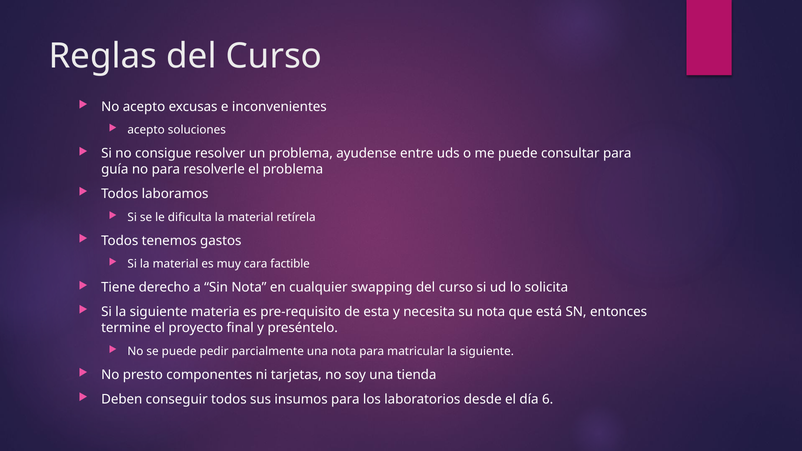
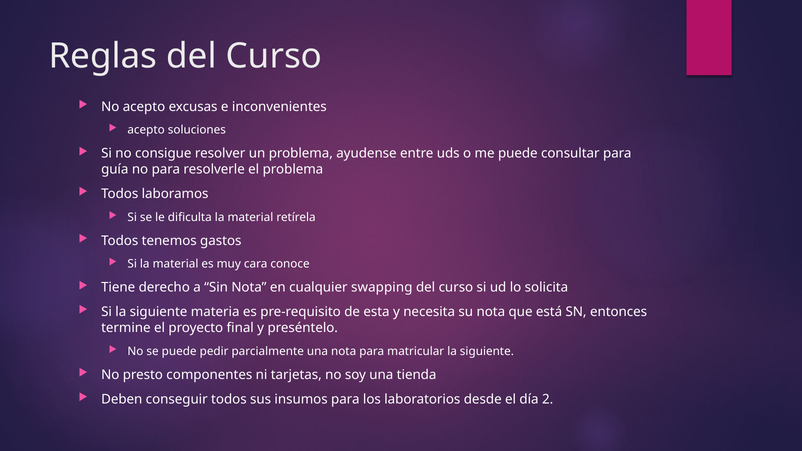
factible: factible -> conoce (290, 264)
6: 6 -> 2 (548, 399)
